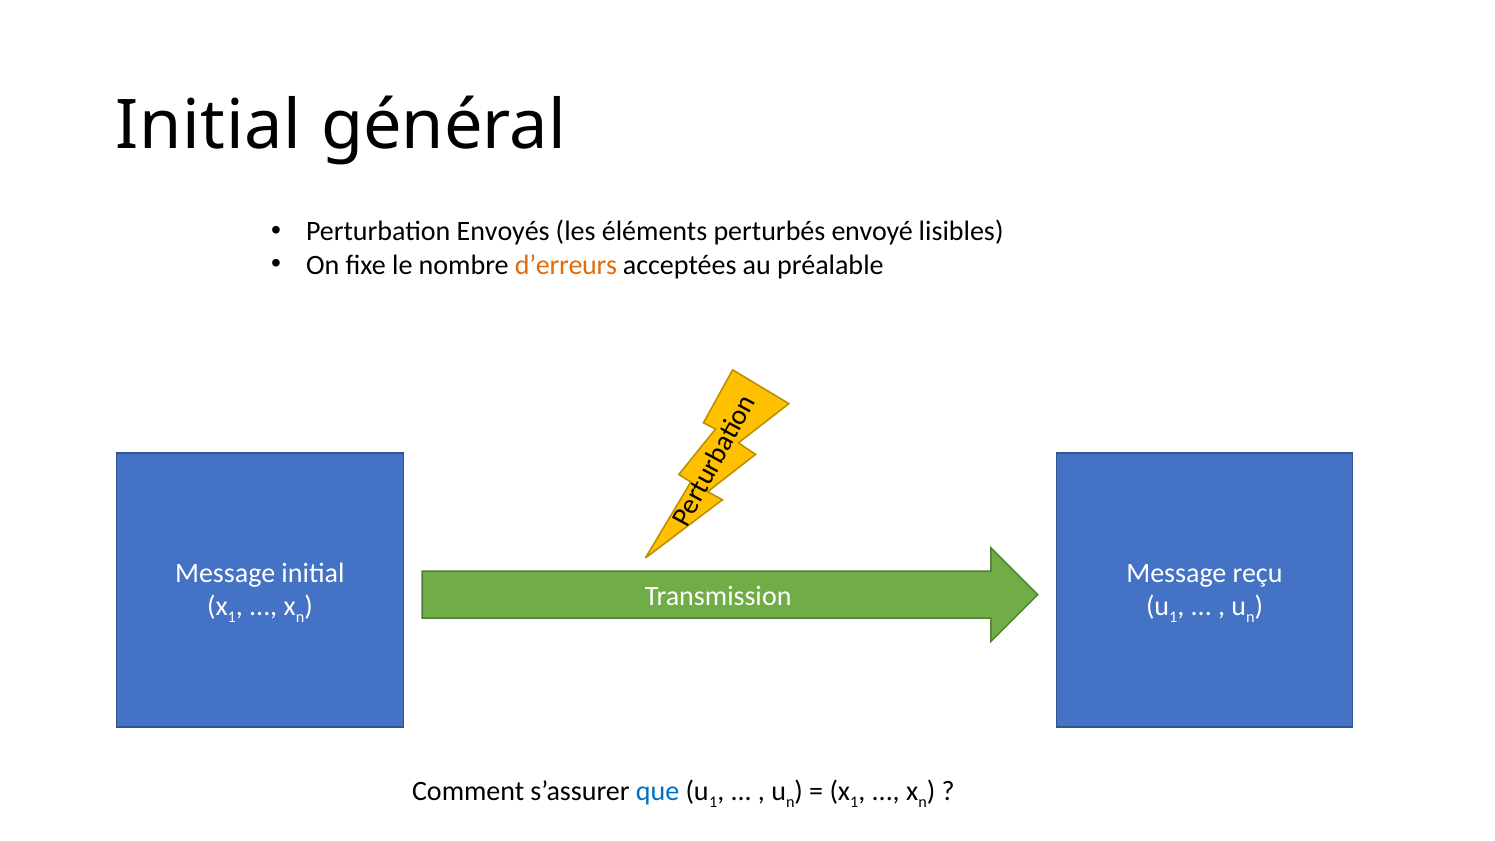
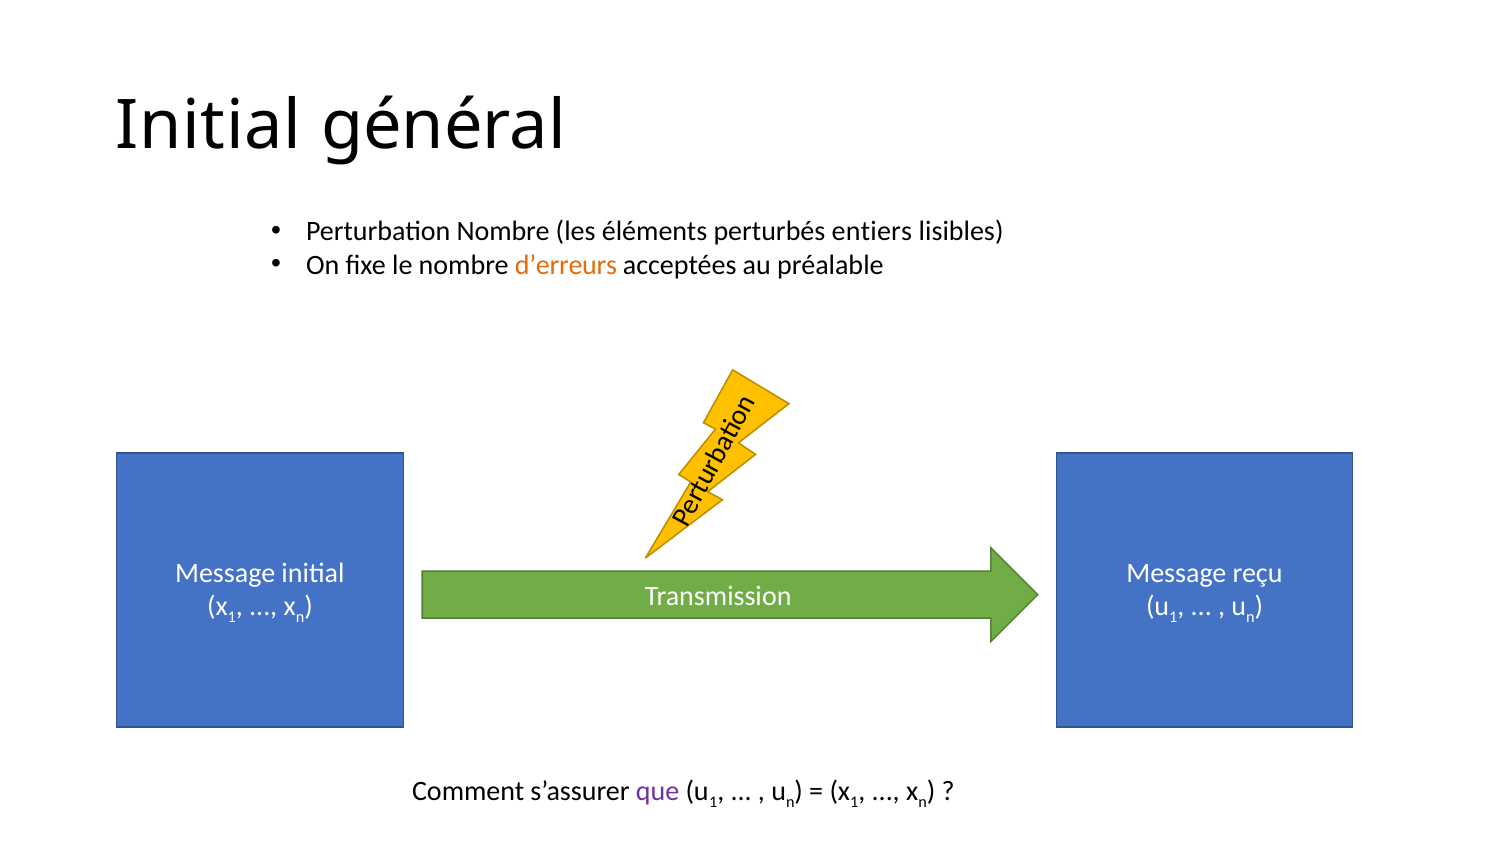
Perturbation Envoyés: Envoyés -> Nombre (503, 232)
envoyé: envoyé -> entiers (872, 232)
que colour: blue -> purple (658, 791)
